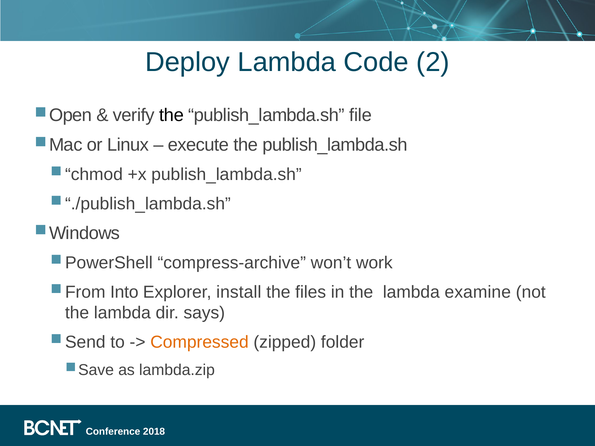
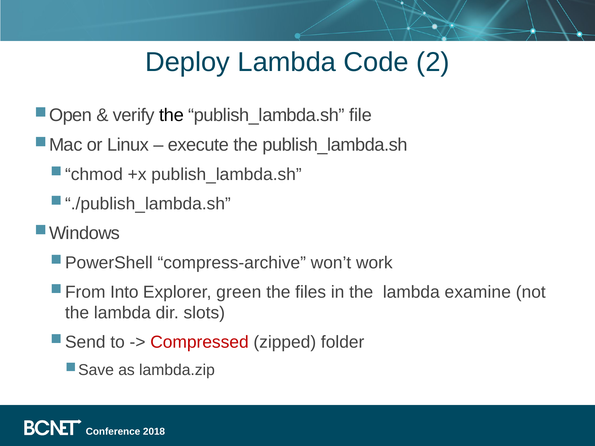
install: install -> green (239, 292)
says: says -> slots (204, 313)
Compressed colour: orange -> red (199, 342)
